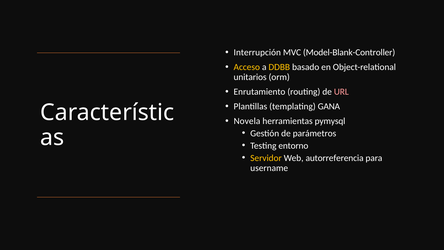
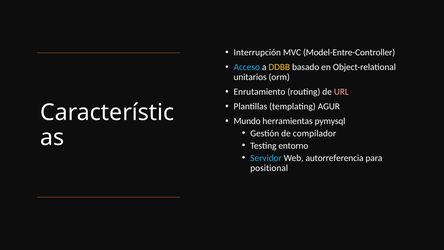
Model-Blank-Controller: Model-Blank-Controller -> Model-Entre-Controller (349, 52)
Acceso colour: yellow -> light blue (247, 67)
GANA: GANA -> AGUR (329, 106)
Novela: Novela -> Mundo (247, 121)
parámetros: parámetros -> compilador (314, 133)
Servidor colour: yellow -> light blue (266, 158)
username: username -> positional (269, 168)
